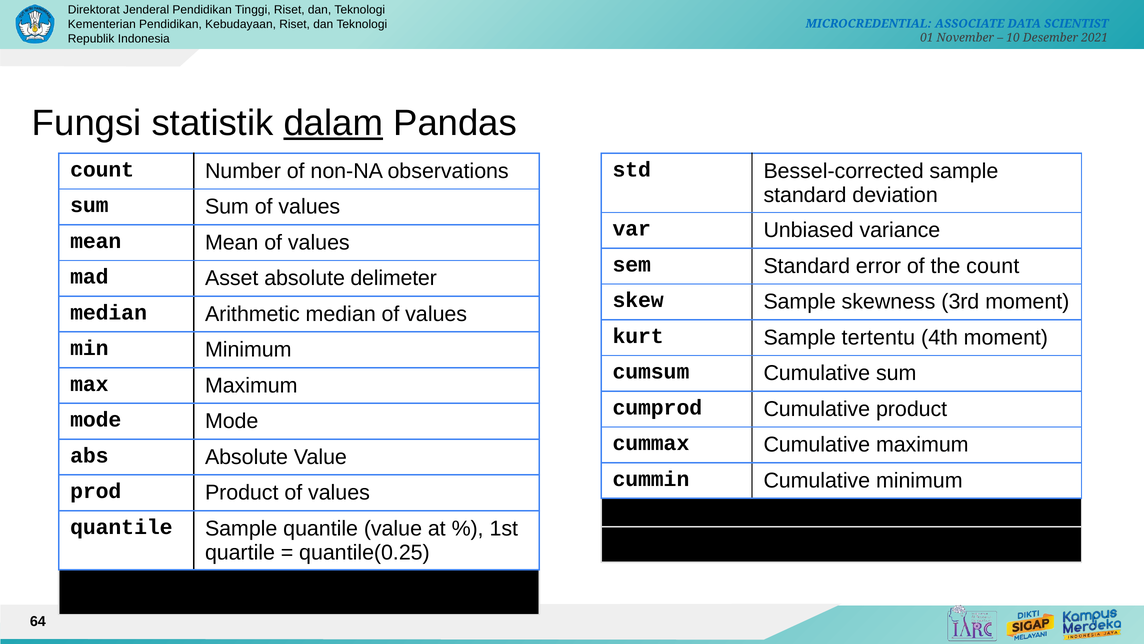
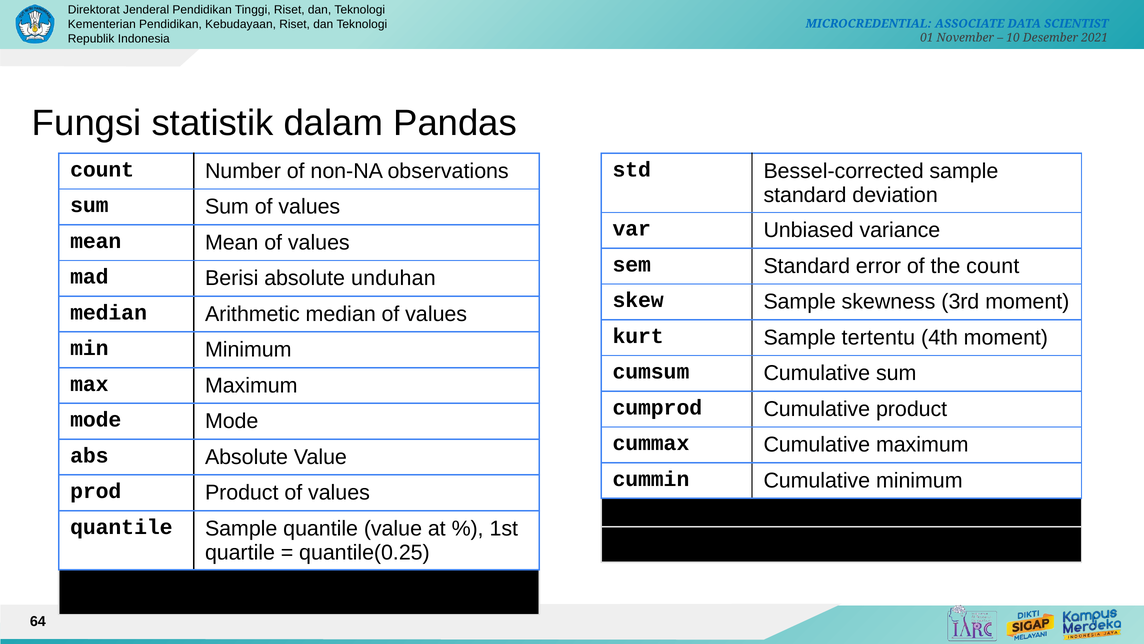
dalam underline: present -> none (333, 123)
Asset: Asset -> Berisi (232, 278)
delimeter: delimeter -> unduhan (393, 278)
